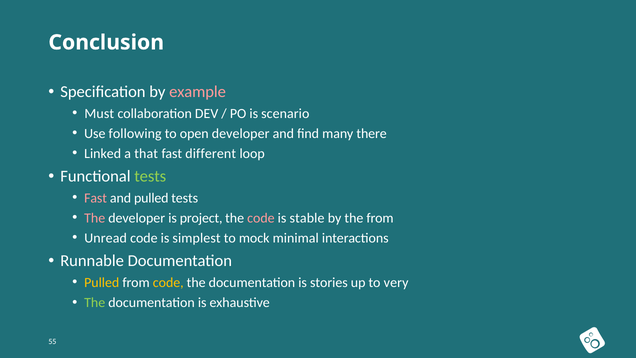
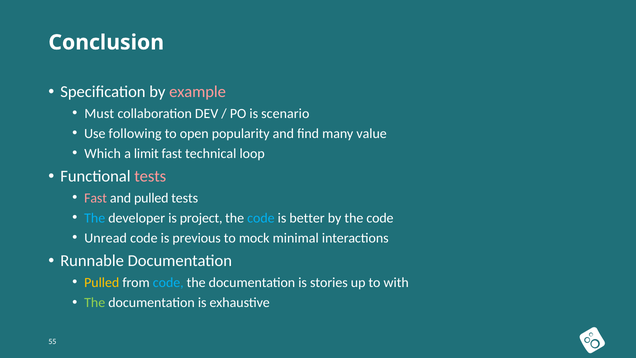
open developer: developer -> popularity (241, 133)
there: there -> value (372, 133)
Linked: Linked -> Which (103, 153)
that: that -> limit (146, 153)
different: different -> technical (211, 153)
tests colour: light green -> pink (150, 176)
The colour: pink -> light blue (95, 218)
code colour: pink -> light blue (261, 218)
stable: stable -> better (307, 218)
by the from: from -> code (380, 218)
simplest: simplest -> previous (197, 238)
code colour: yellow -> light blue (168, 282)
very: very -> with (396, 282)
